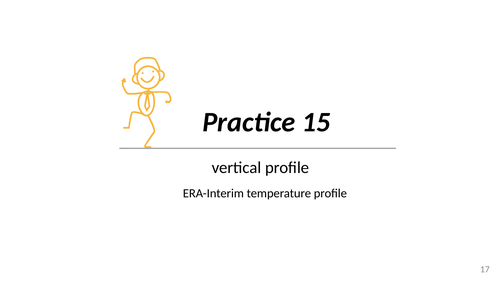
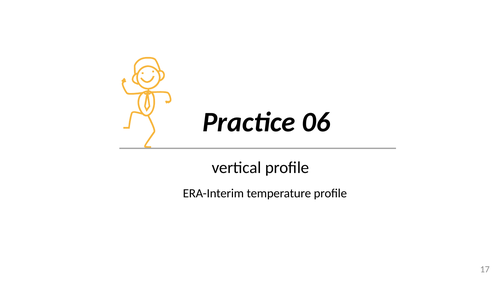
15: 15 -> 06 (316, 122)
